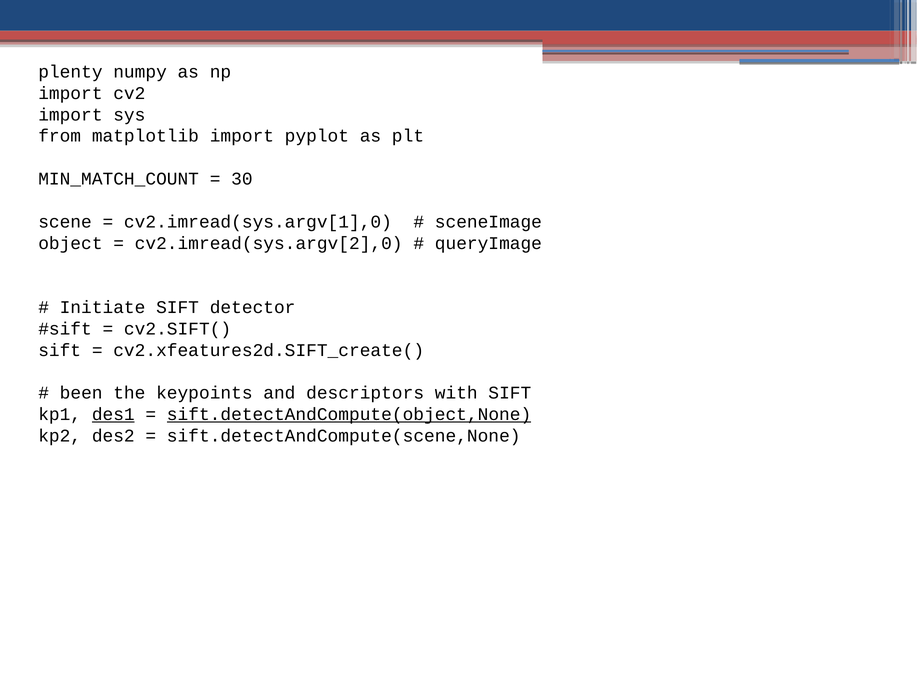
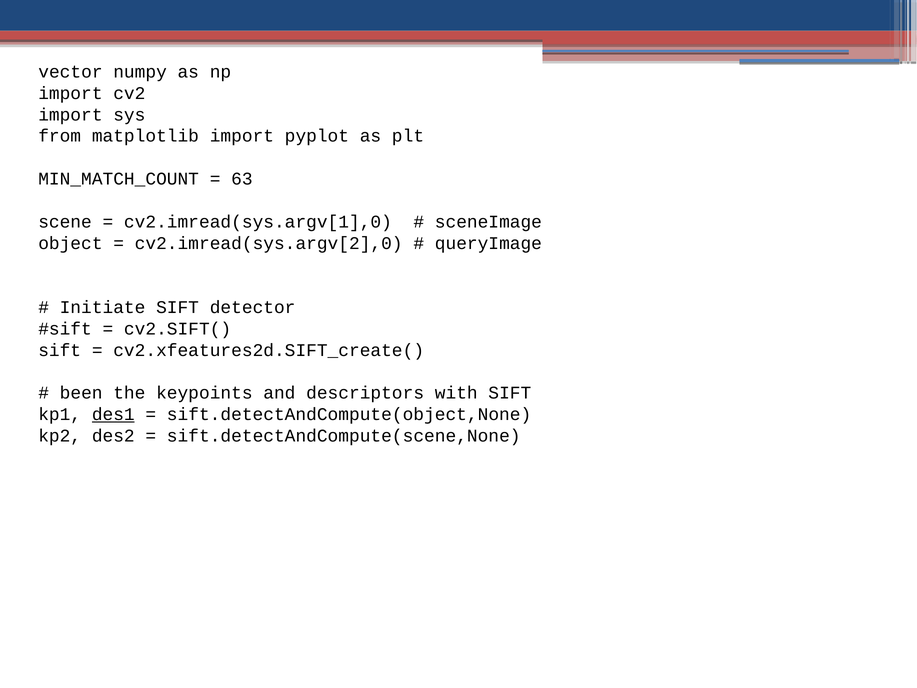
plenty: plenty -> vector (70, 72)
30: 30 -> 63 (242, 179)
sift.detectAndCompute(object,None underline: present -> none (349, 414)
